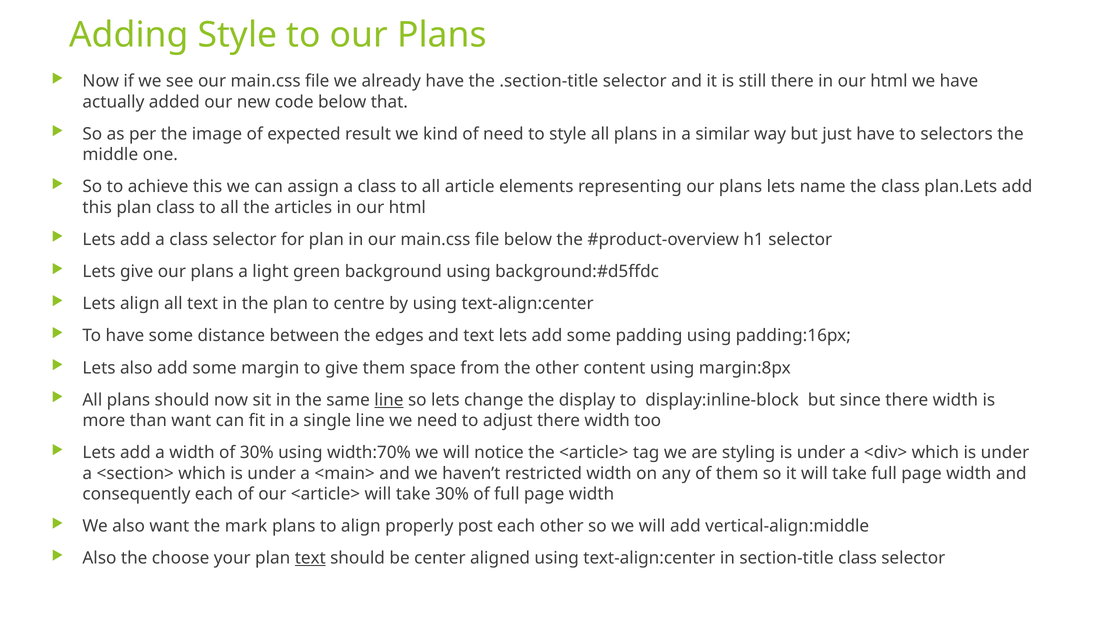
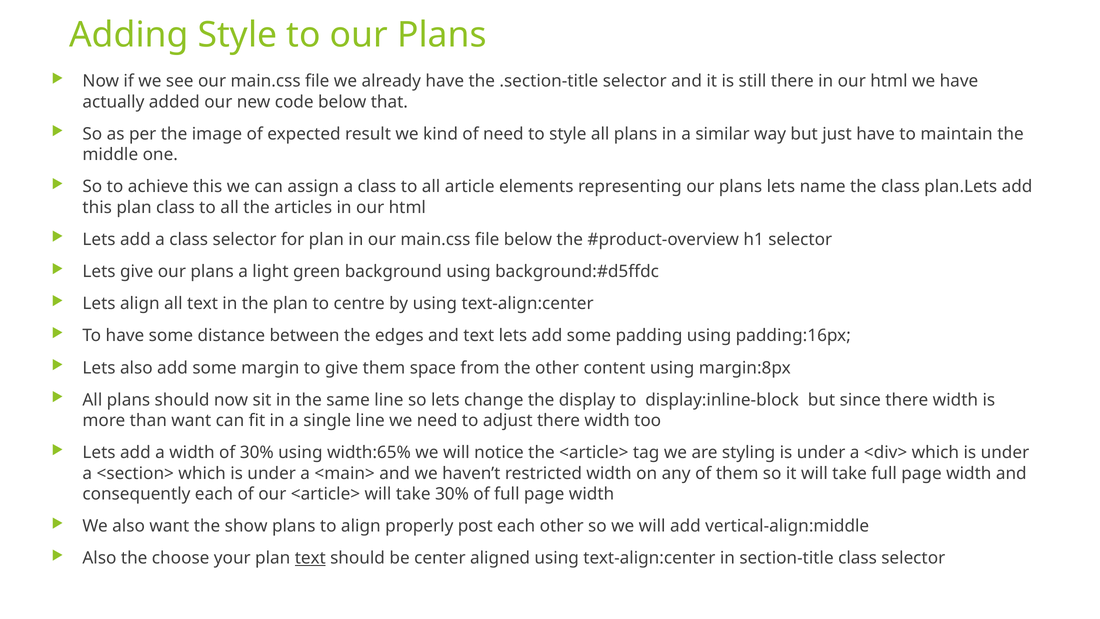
selectors: selectors -> maintain (957, 134)
line underline: present -> none (389, 400)
width:70%: width:70% -> width:65% (369, 453)
mark: mark -> show (246, 526)
